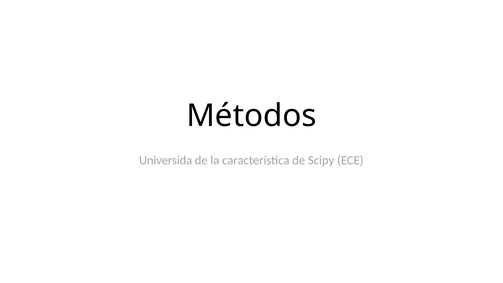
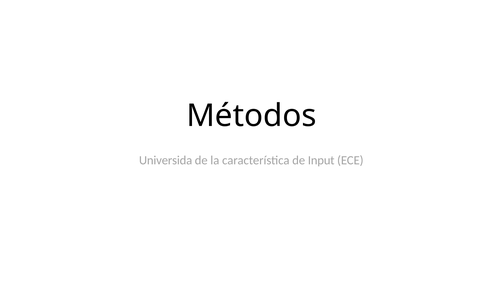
Scipy: Scipy -> Input (321, 160)
